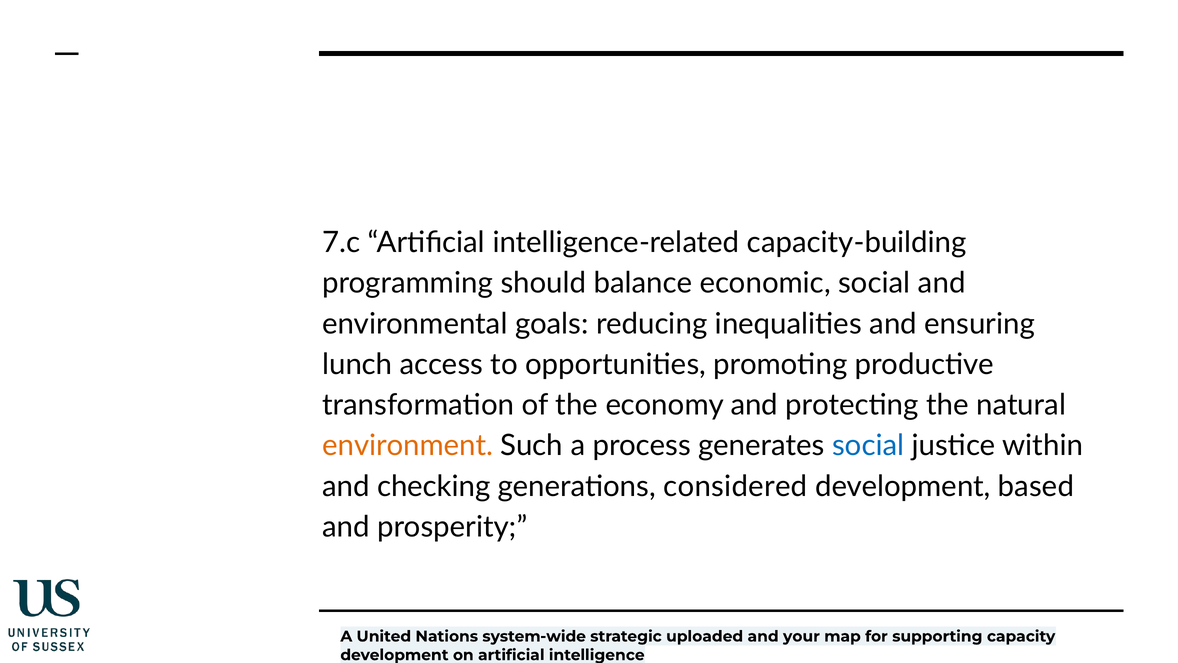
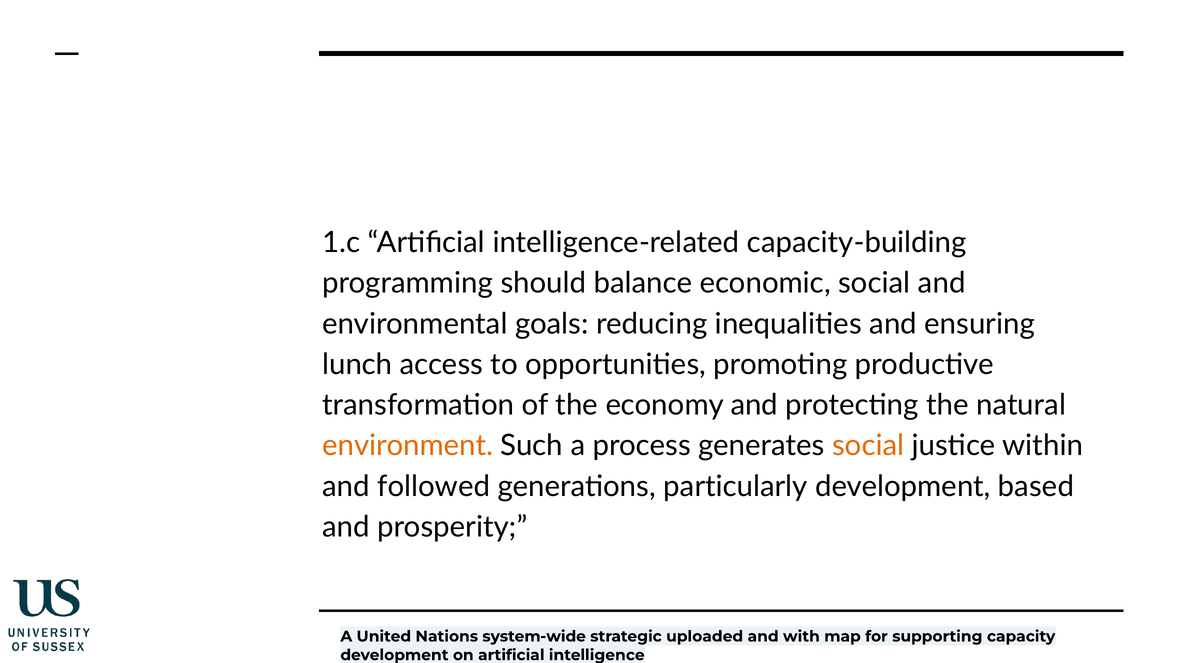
7.c: 7.c -> 1.c (341, 242)
social colour: blue -> orange (868, 446)
checking: checking -> followed (434, 486)
considered: considered -> particularly (736, 486)
your: your -> with (801, 636)
